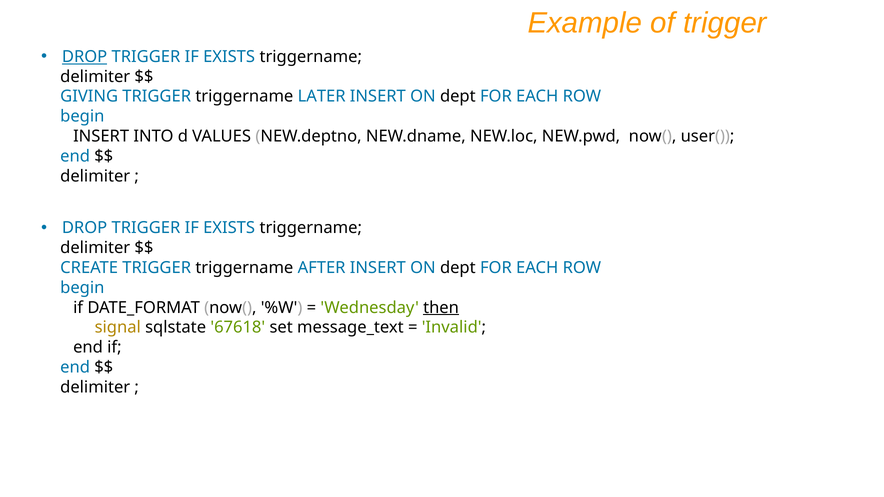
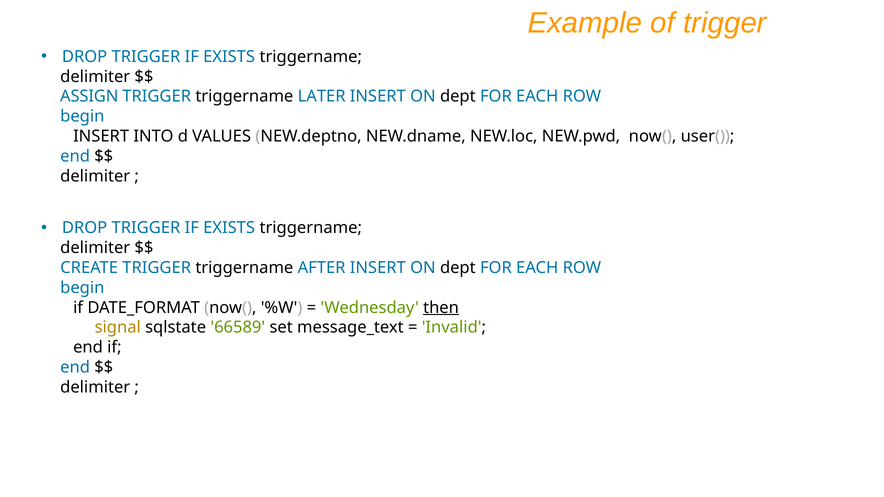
DROP underline: present -> none (85, 57)
GIVING: GIVING -> ASSIGN (89, 97)
67618: 67618 -> 66589 (238, 328)
